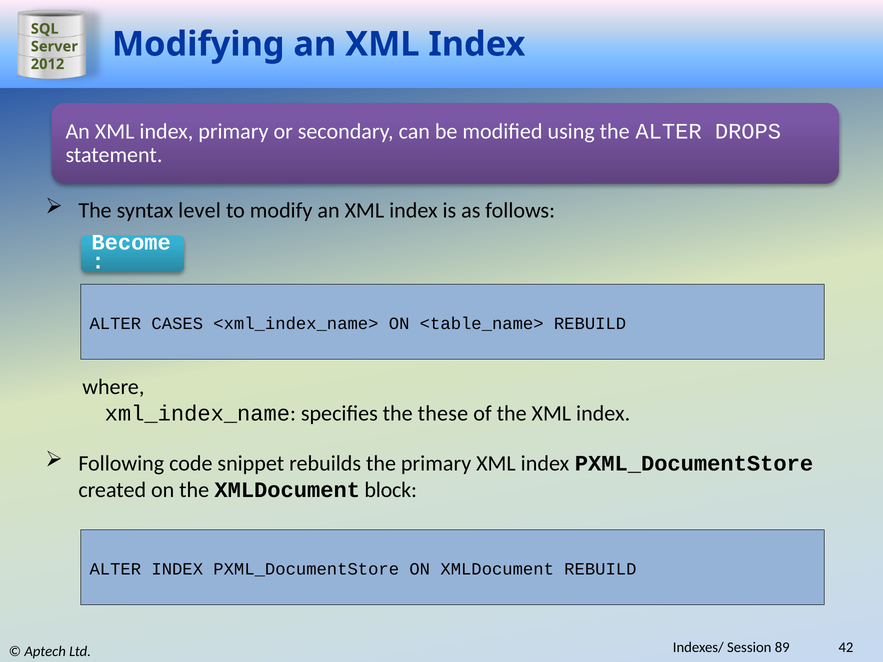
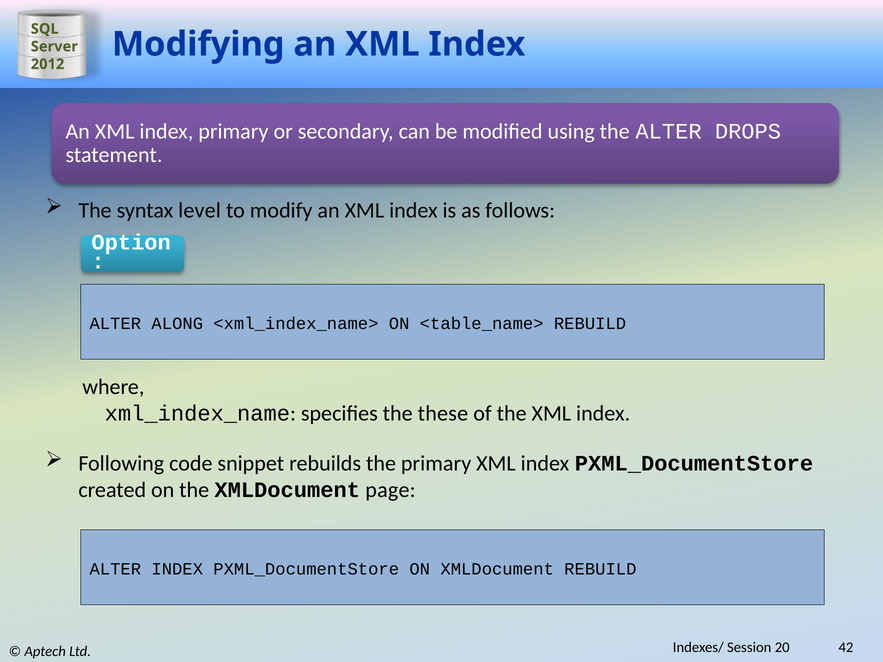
Become: Become -> Option (131, 243)
CASES: CASES -> ALONG (177, 324)
block: block -> page (390, 490)
89: 89 -> 20 (782, 648)
